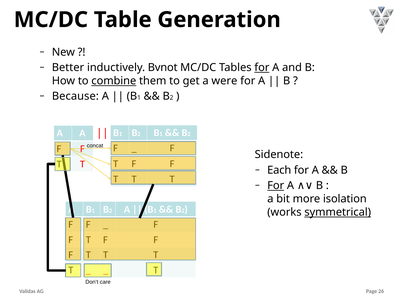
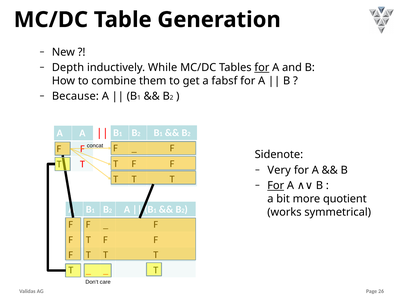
Better: Better -> Depth (68, 67)
Bvnot: Bvnot -> While (163, 67)
combine underline: present -> none (114, 81)
were: were -> fabsf (224, 81)
Each: Each -> Very (279, 170)
isolation: isolation -> quotient (345, 198)
symmetrical underline: present -> none (338, 212)
